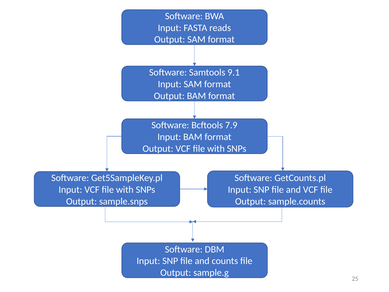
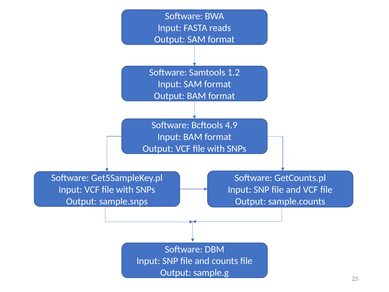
9.1: 9.1 -> 1.2 (234, 72)
7.9: 7.9 -> 4.9 (231, 125)
